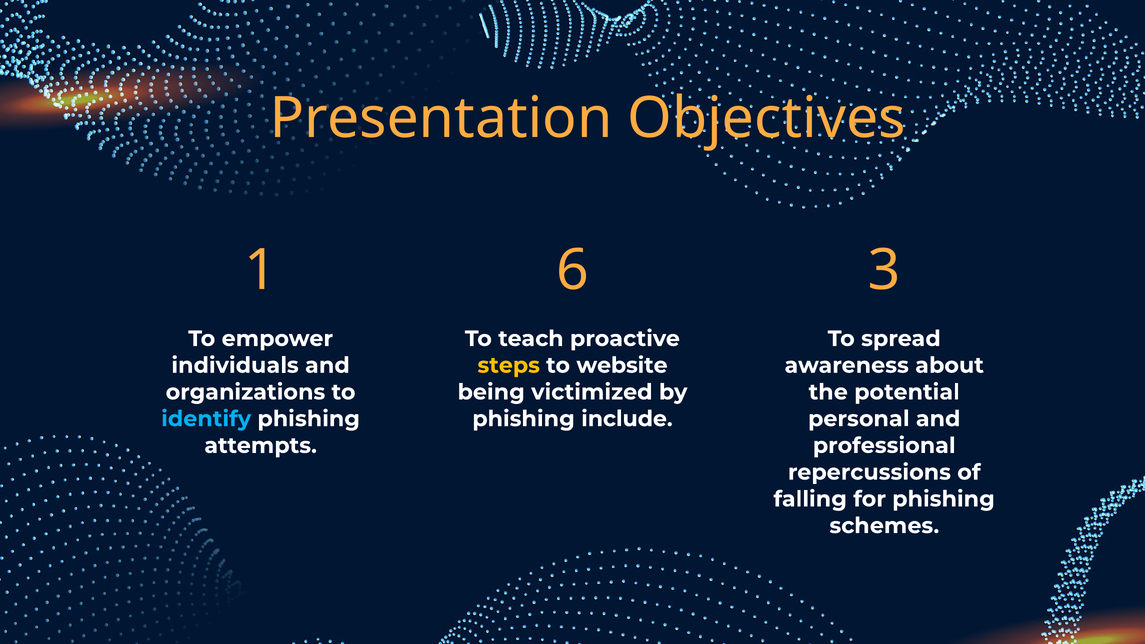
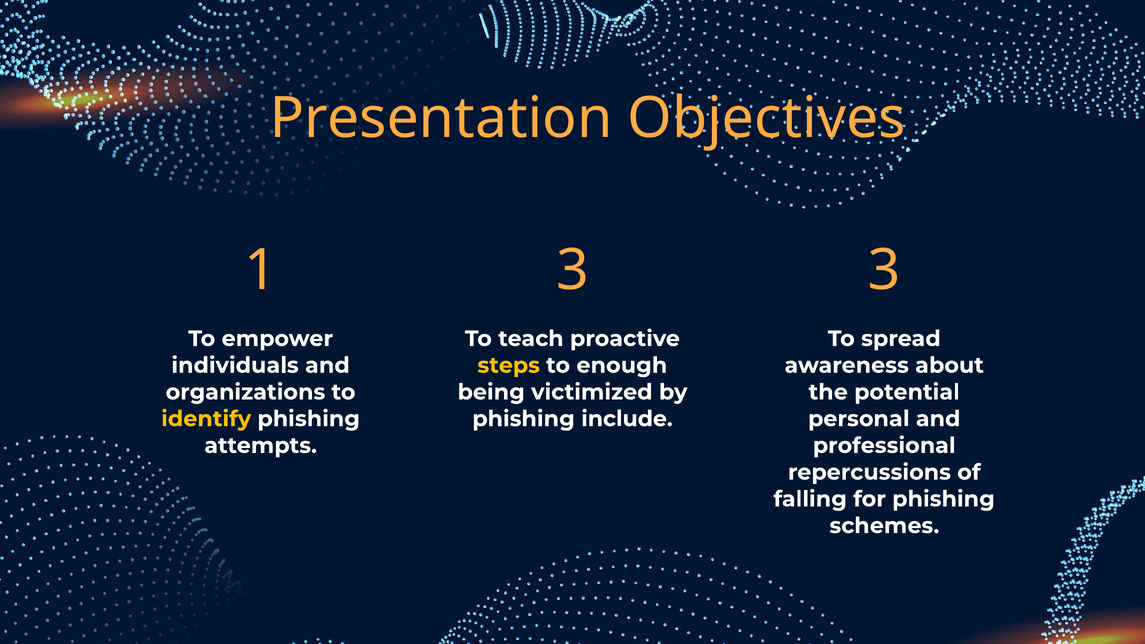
1 6: 6 -> 3 (573, 271)
website: website -> enough (622, 365)
identify colour: light blue -> yellow (206, 419)
